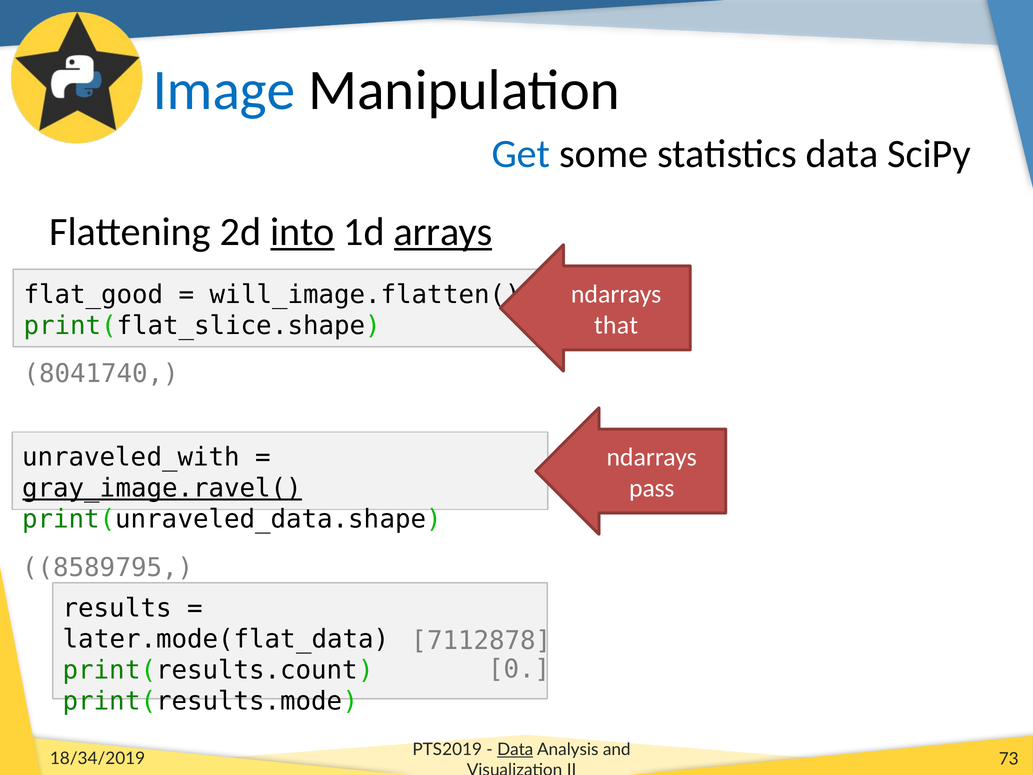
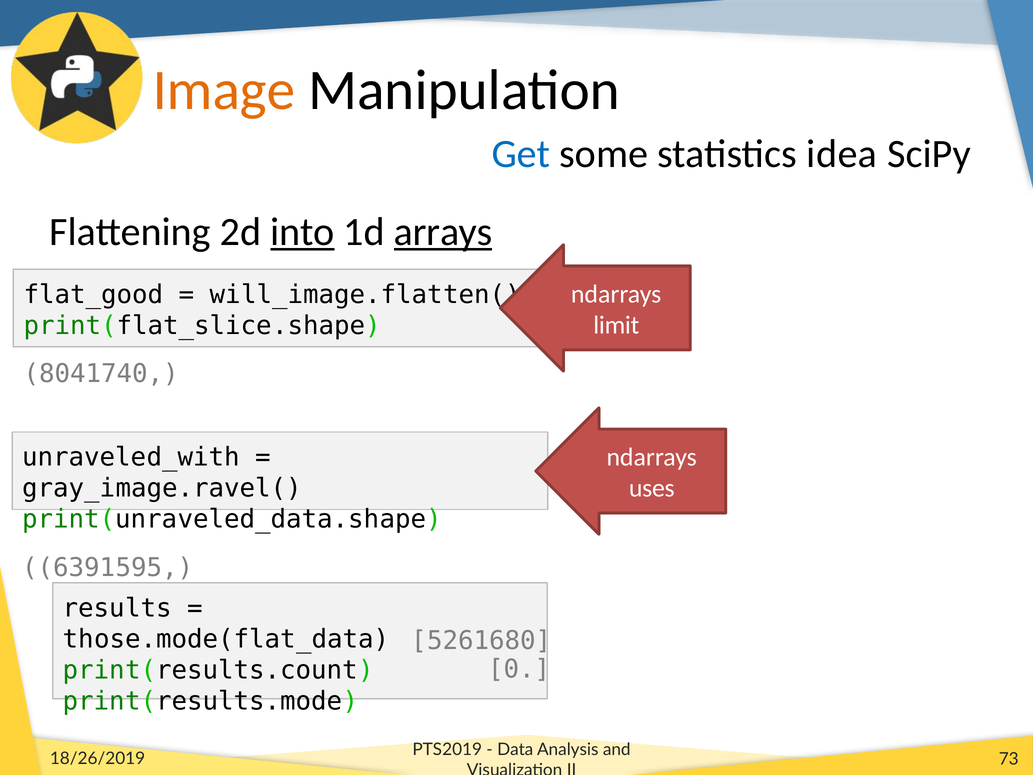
Image colour: blue -> orange (224, 90)
statistics data: data -> idea (842, 154)
that: that -> limit (616, 325)
gray_image.ravel( underline: present -> none (162, 488)
pass: pass -> uses (652, 488)
8589795: 8589795 -> 6391595 (108, 567)
later.mode(flat_data: later.mode(flat_data -> those.mode(flat_data (226, 639)
7112878: 7112878 -> 5261680 (481, 641)
Data underline: present -> none (515, 749)
18/34/2019: 18/34/2019 -> 18/26/2019 (98, 758)
